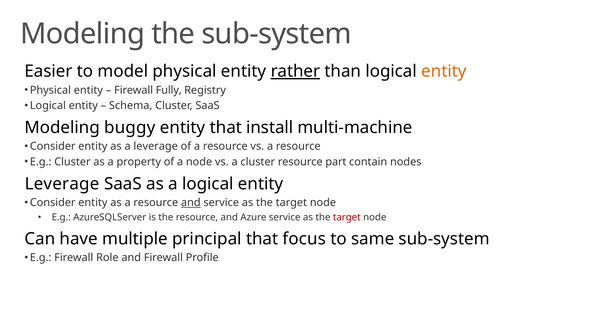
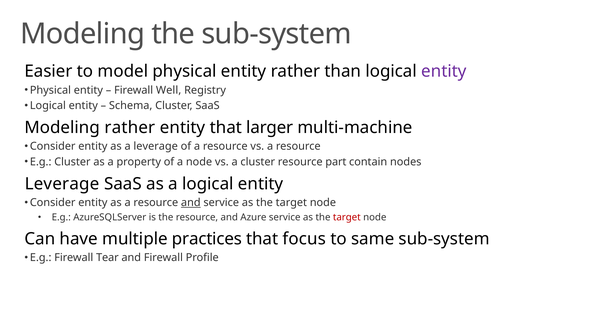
rather underline: present -> none (295, 71)
entity colour: orange -> purple (444, 71)
Fully: Fully -> Well (169, 90)
Modeling buggy: buggy -> rather (130, 128)
install: install -> larger (270, 128)
principal: principal -> practices (207, 239)
Role: Role -> Tear (107, 258)
